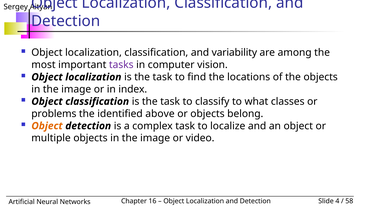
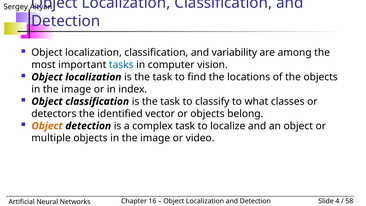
tasks colour: purple -> blue (121, 65)
problems: problems -> detectors (54, 114)
above: above -> vector (160, 114)
